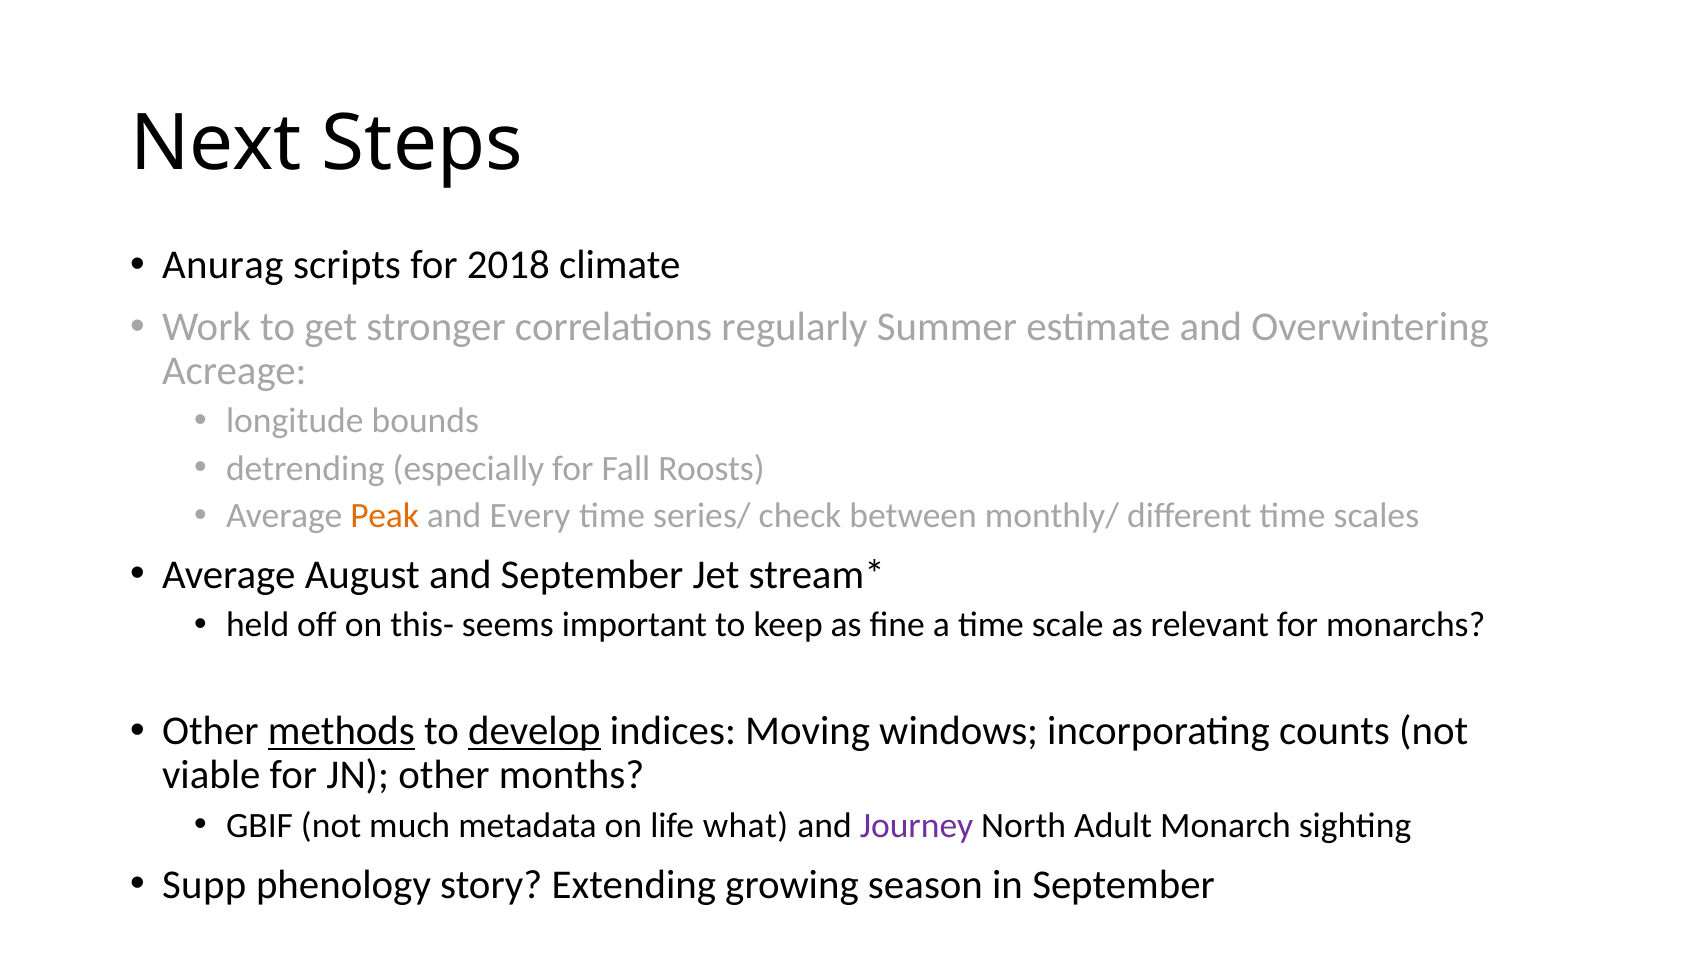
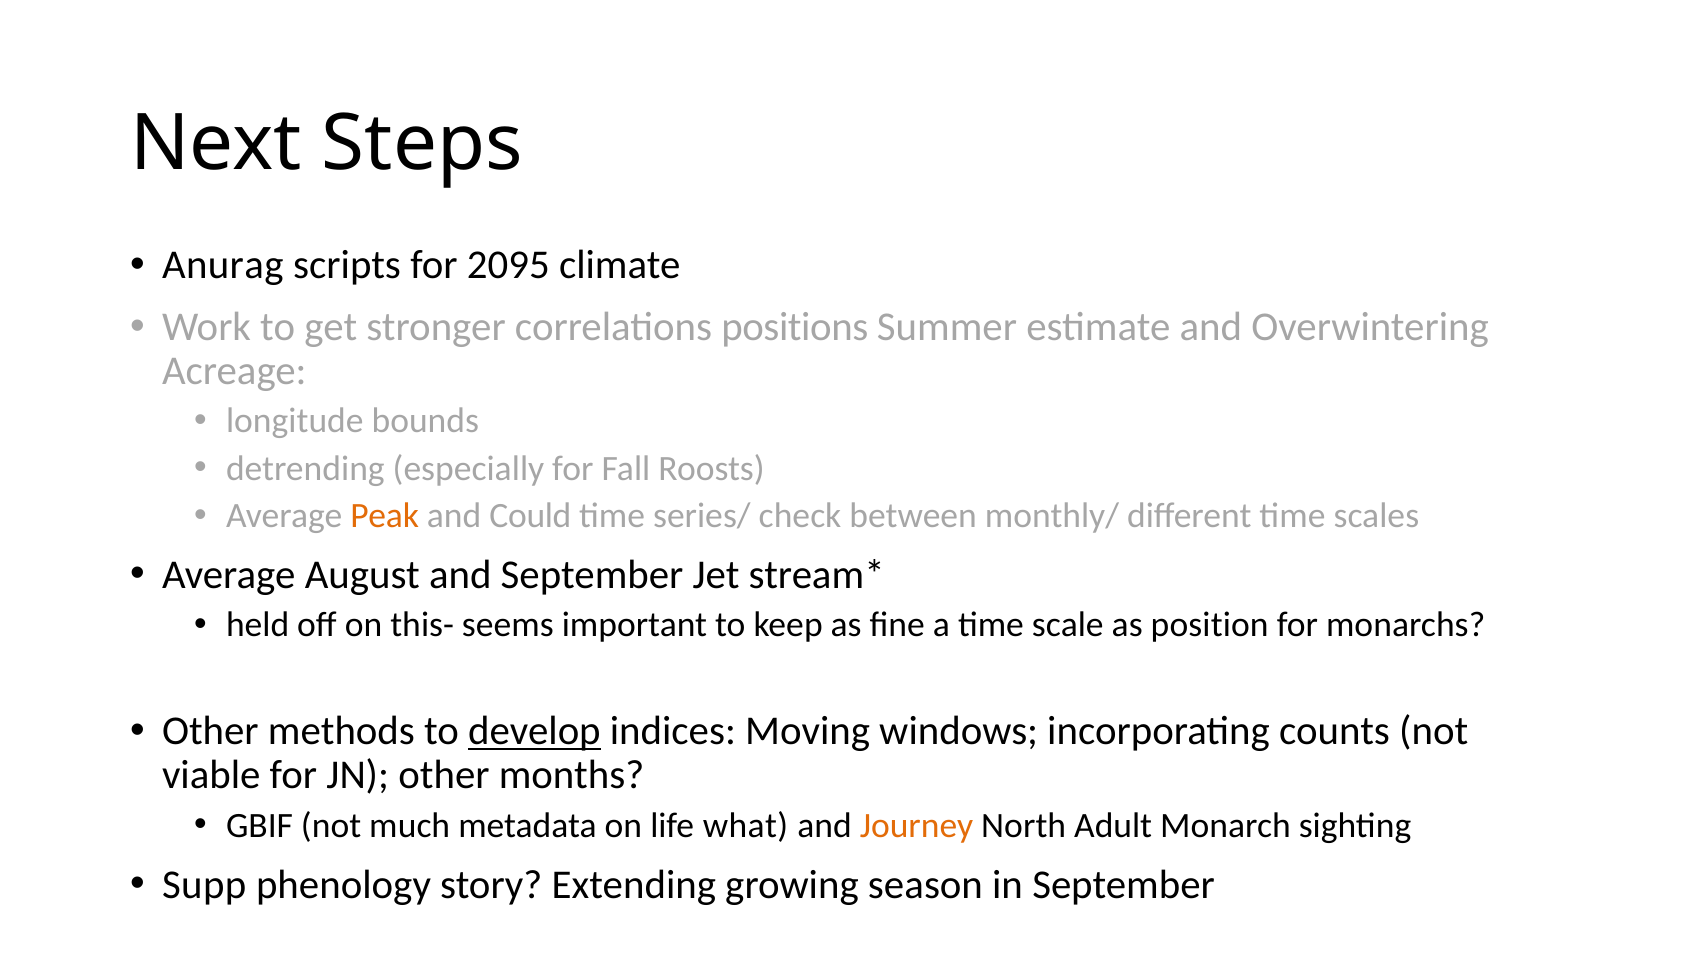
2018: 2018 -> 2095 (508, 265)
regularly: regularly -> positions (795, 327)
Every: Every -> Could (530, 515)
relevant: relevant -> position (1210, 625)
methods underline: present -> none (341, 731)
Journey colour: purple -> orange (917, 825)
